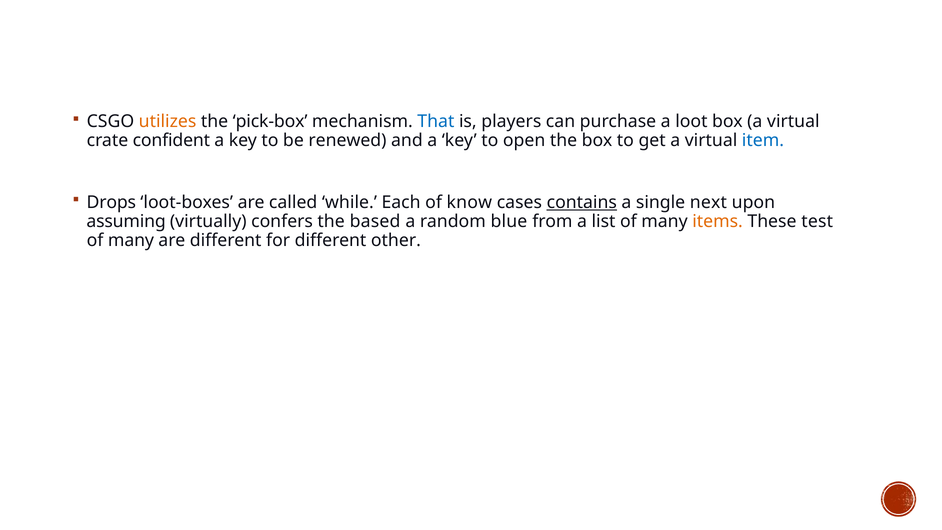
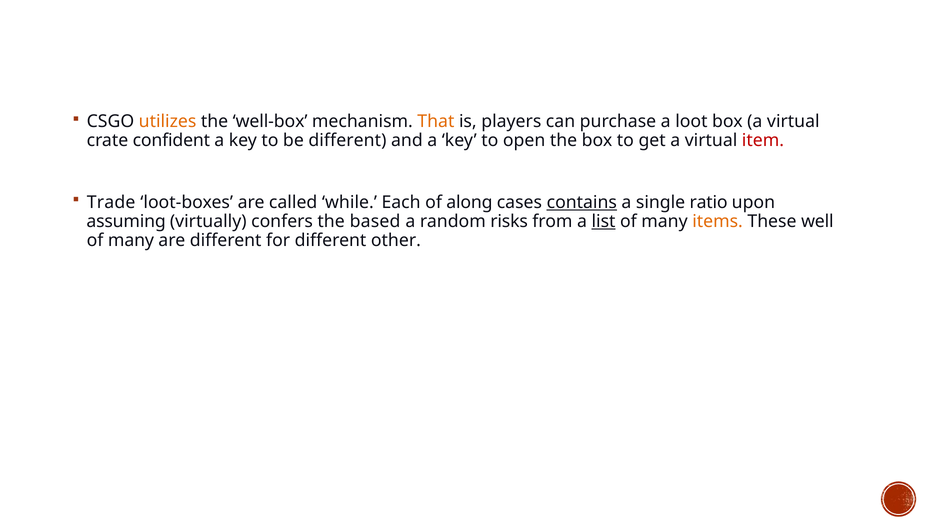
pick-box: pick-box -> well-box (270, 121)
That colour: blue -> orange (436, 121)
be renewed: renewed -> different (347, 141)
item colour: blue -> red (763, 141)
Drops: Drops -> Trade (111, 202)
know: know -> along (469, 202)
next: next -> ratio (709, 202)
blue: blue -> risks (509, 221)
list underline: none -> present (603, 221)
test: test -> well (817, 221)
